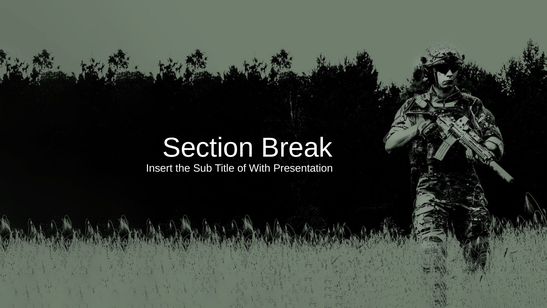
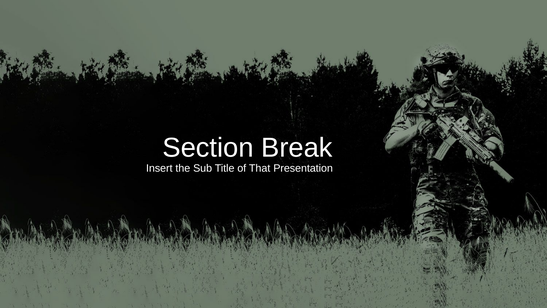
With: With -> That (260, 168)
